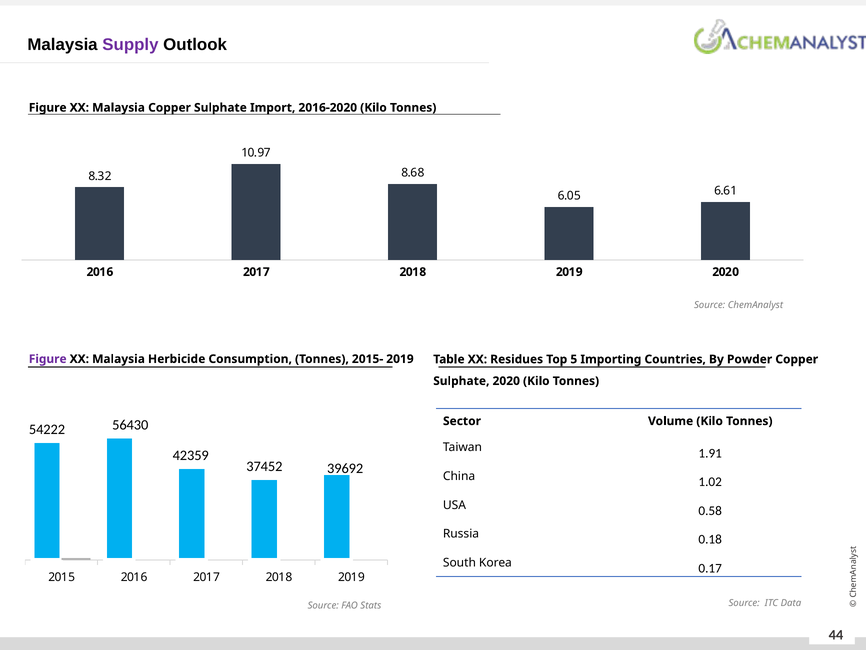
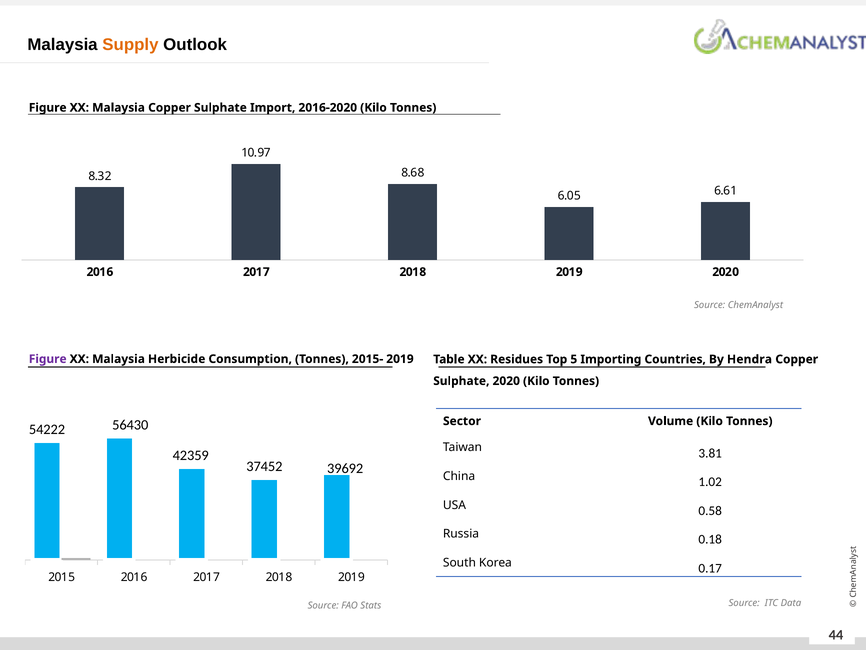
Supply colour: purple -> orange (130, 45)
Powder: Powder -> Hendra (749, 359)
1.91: 1.91 -> 3.81 (710, 453)
